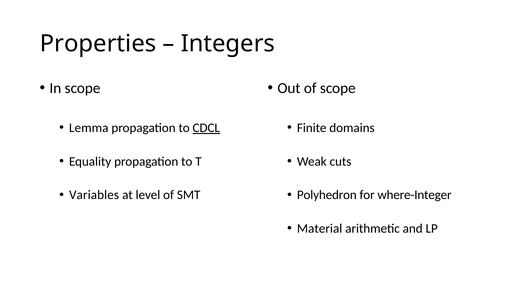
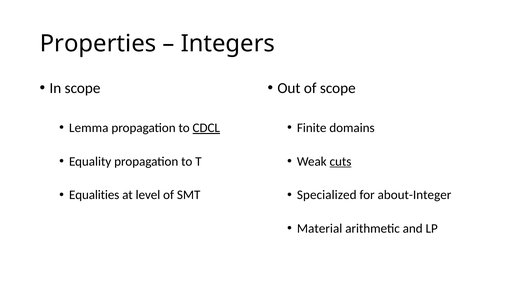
cuts underline: none -> present (341, 161)
Variables: Variables -> Equalities (94, 195)
Polyhedron: Polyhedron -> Specialized (327, 195)
where-Integer: where-Integer -> about-Integer (414, 195)
